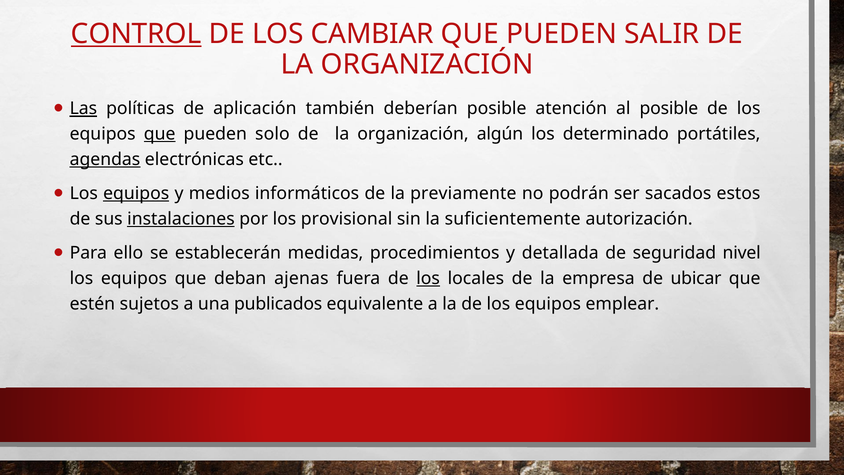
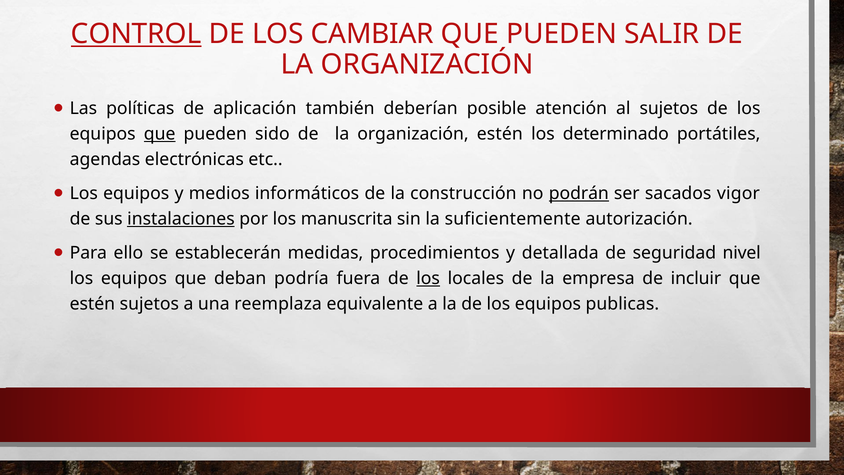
Las underline: present -> none (83, 109)
al posible: posible -> sujetos (669, 109)
solo: solo -> sido (272, 134)
organización algún: algún -> estén (500, 134)
agendas underline: present -> none (105, 159)
equipos underline: present -> none (136, 193)
previamente: previamente -> construcción (463, 193)
podrán underline: none -> present (579, 193)
estos: estos -> vigor (738, 193)
provisional: provisional -> manuscrita (347, 219)
ajenas: ajenas -> podría (301, 278)
ubicar: ubicar -> incluir (696, 278)
publicados: publicados -> reemplaza (278, 304)
emplear: emplear -> publicas (622, 304)
